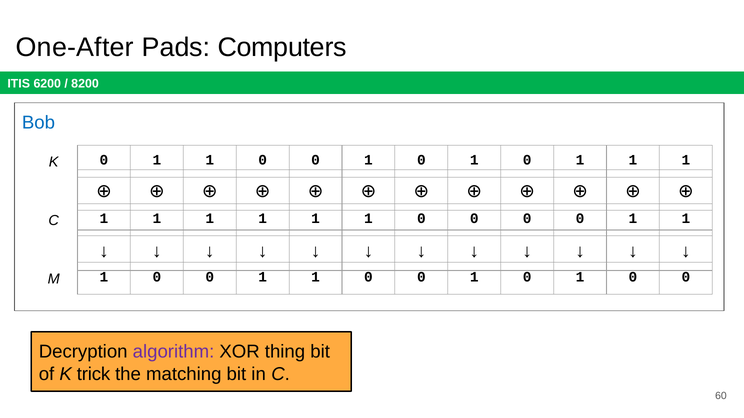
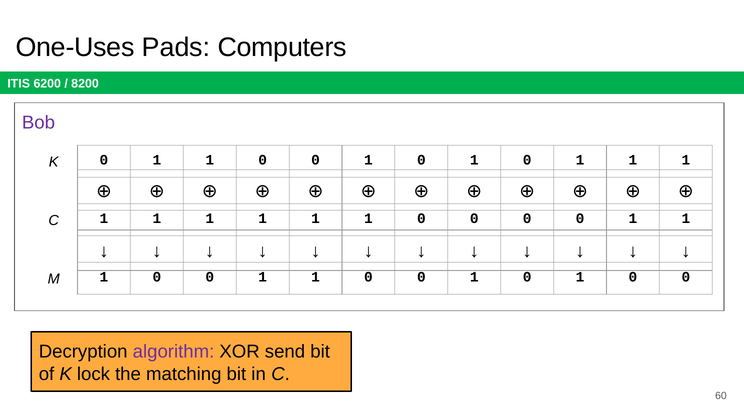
One-After: One-After -> One-Uses (75, 47)
Bob colour: blue -> purple (39, 123)
thing: thing -> send (285, 352)
trick: trick -> lock (93, 374)
